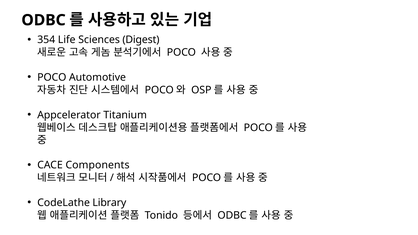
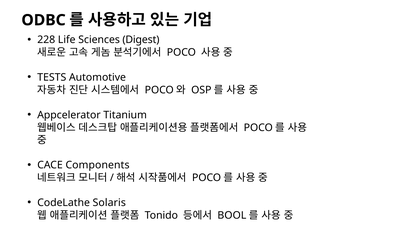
354: 354 -> 228 (46, 40)
POCO: POCO -> TESTS (52, 77)
Library: Library -> Solaris (109, 203)
ODBC: ODBC -> BOOL (232, 215)
